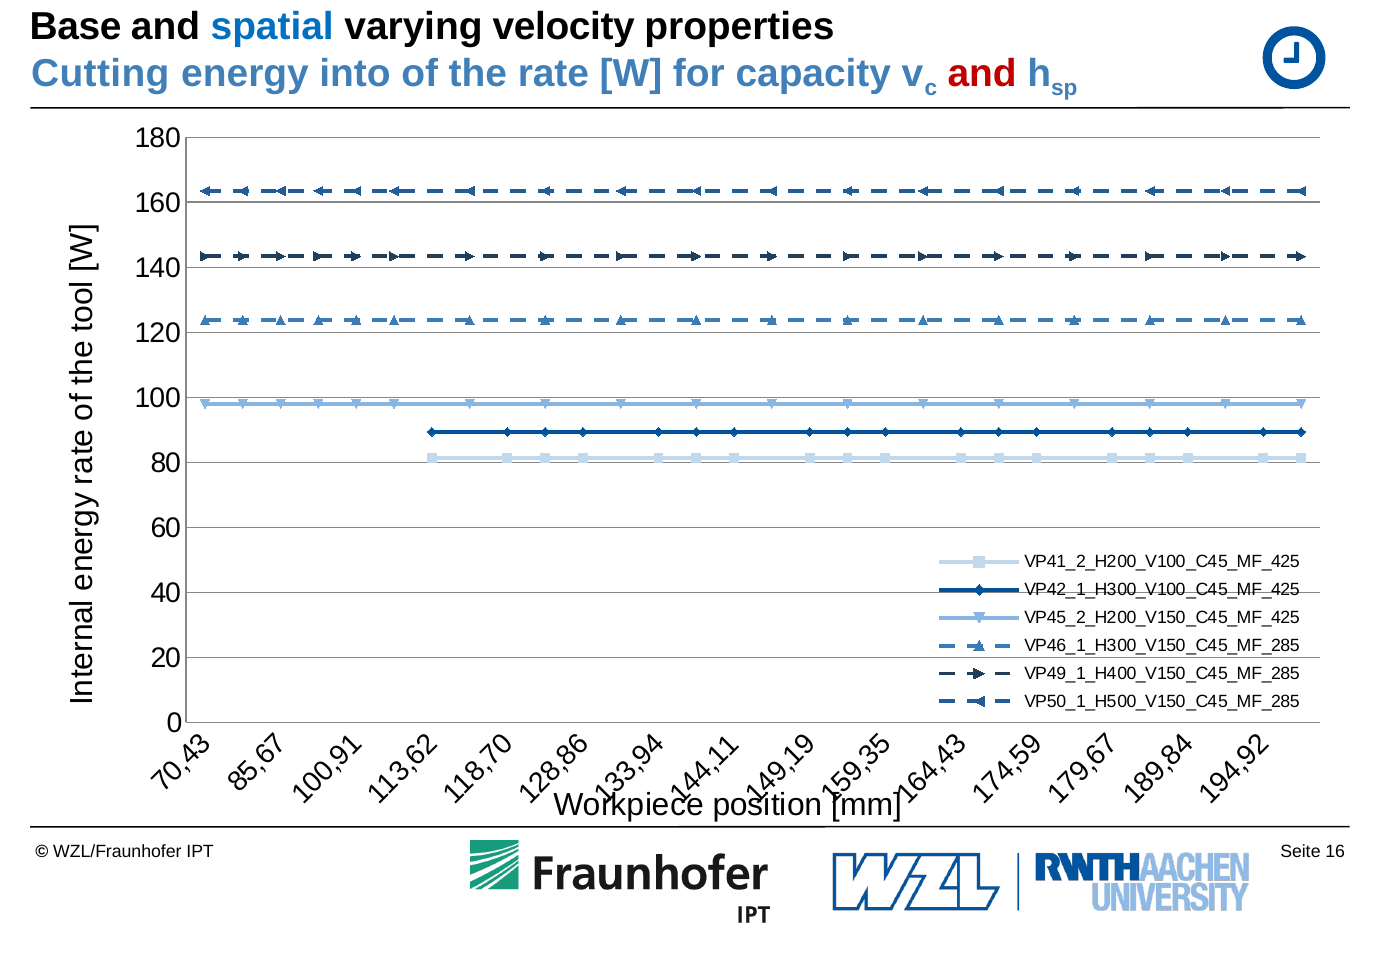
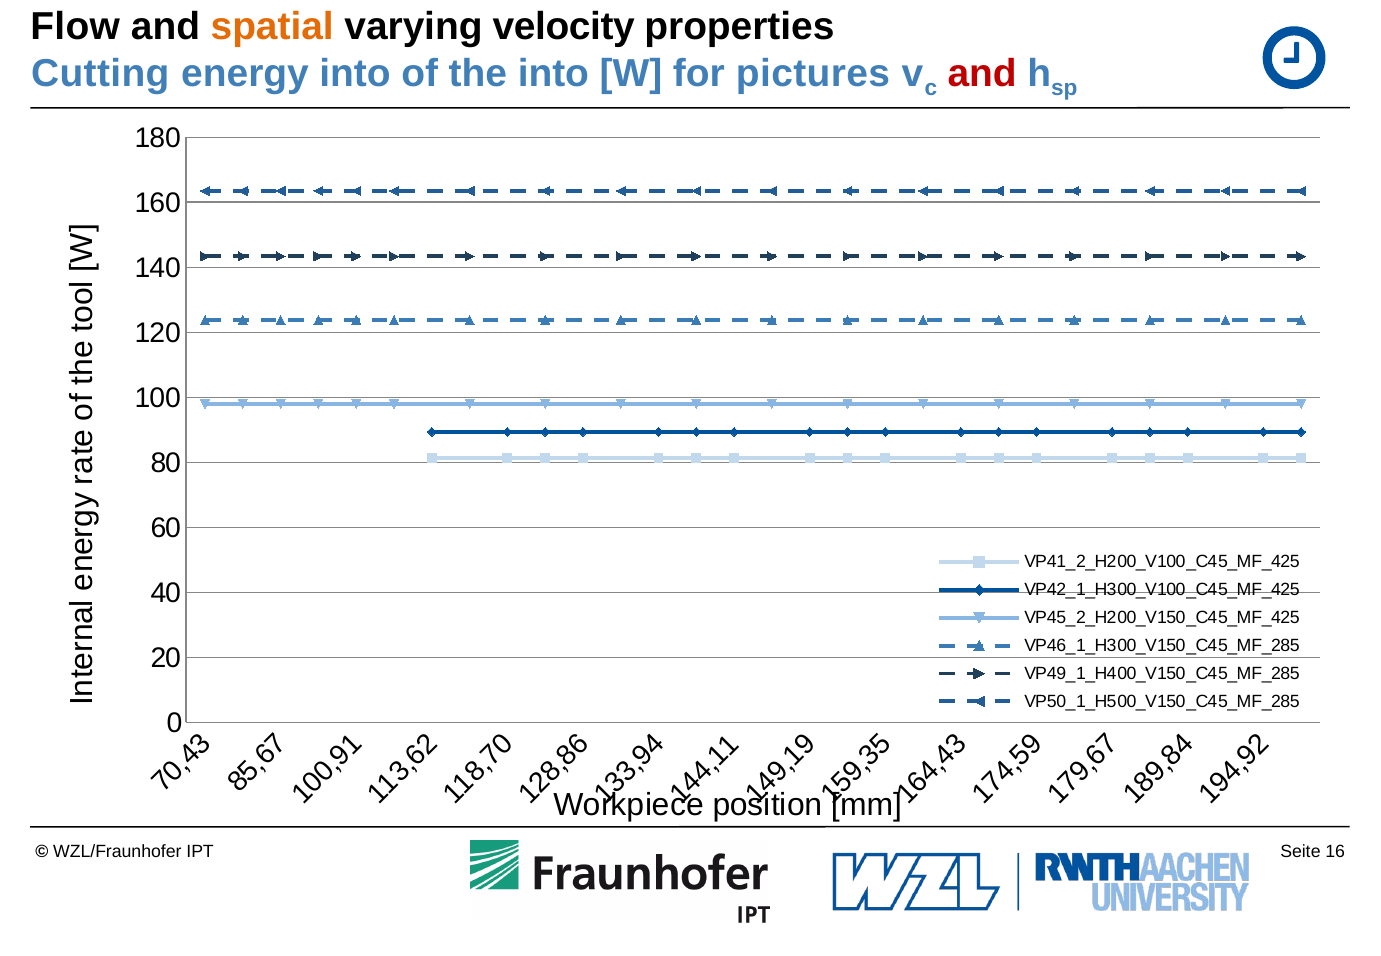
Base: Base -> Flow (75, 26)
spatial colour: blue -> orange (272, 26)
the rate: rate -> into (553, 73)
capacity: capacity -> pictures (813, 73)
